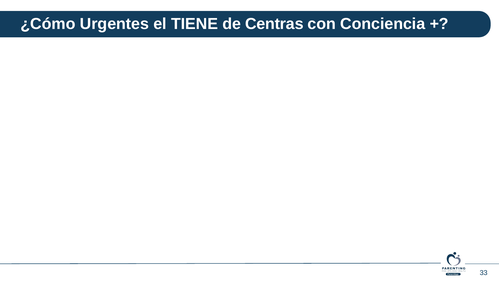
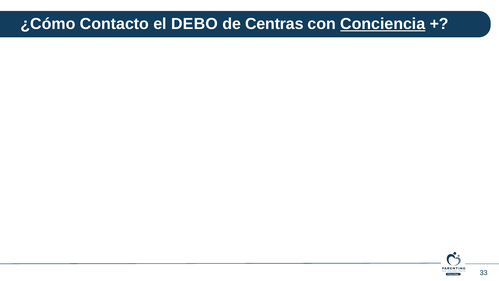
Urgentes: Urgentes -> Contacto (114, 24)
TIENE: TIENE -> DEBO (195, 24)
Conciencia underline: none -> present (383, 24)
